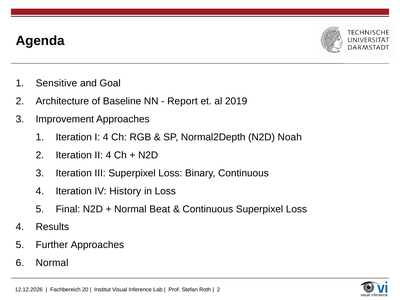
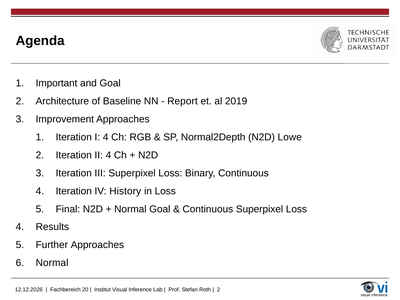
Sensitive: Sensitive -> Important (57, 83)
Noah: Noah -> Lowe (290, 137)
Normal Beat: Beat -> Goal (160, 209)
